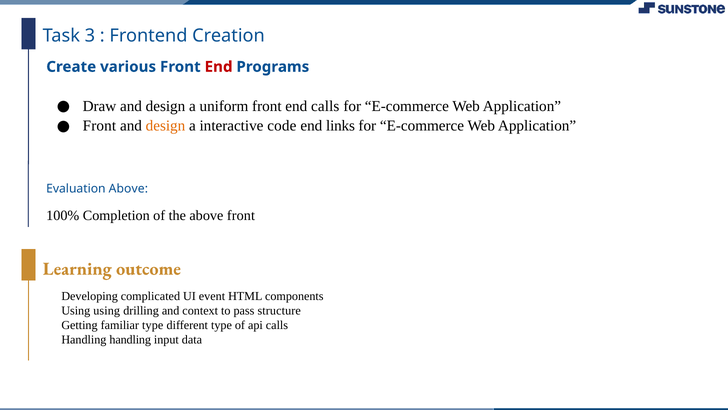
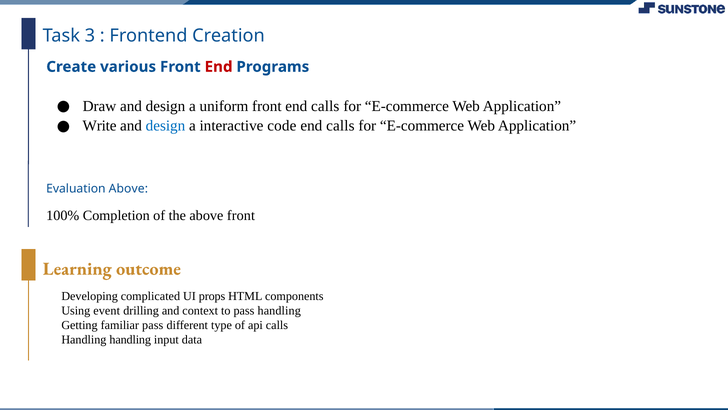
Front: Front -> Write (100, 126)
design colour: orange -> blue (165, 126)
links: links -> calls (340, 126)
event: event -> props (212, 296)
using: using -> event (107, 310)
pass structure: structure -> handling (279, 310)
familiar type: type -> pass (153, 325)
